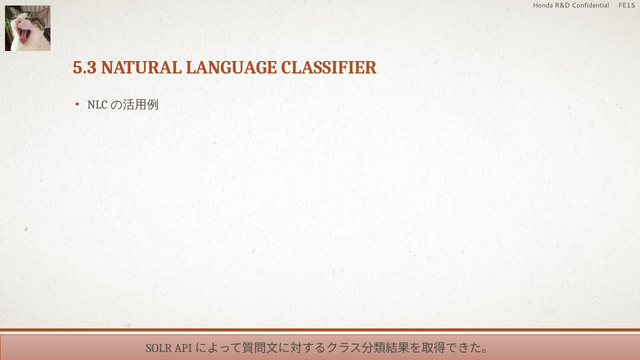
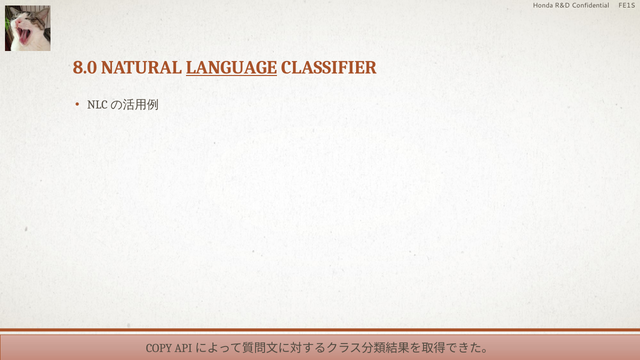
5.3: 5.3 -> 8.0 (85, 67)
LANGUAGE underline: none -> present (231, 67)
SOLR: SOLR -> COPY (159, 348)
